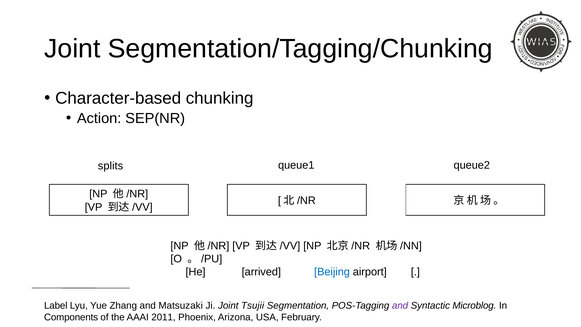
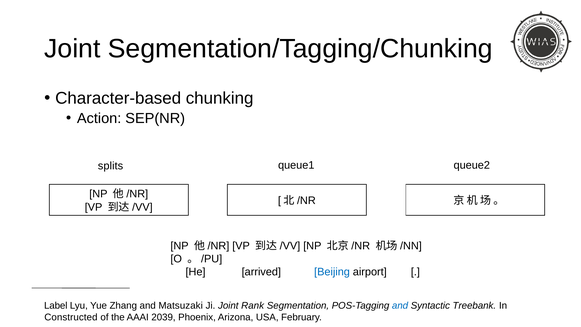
Tsujii: Tsujii -> Rank (253, 305)
and colour: purple -> blue (400, 305)
Microblog: Microblog -> Treebank (474, 305)
Components: Components -> Constructed (71, 317)
2011: 2011 -> 2039 (163, 317)
